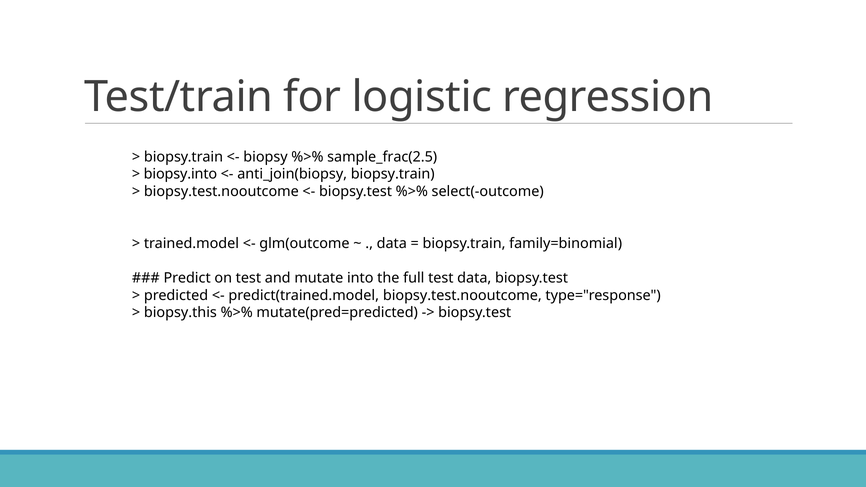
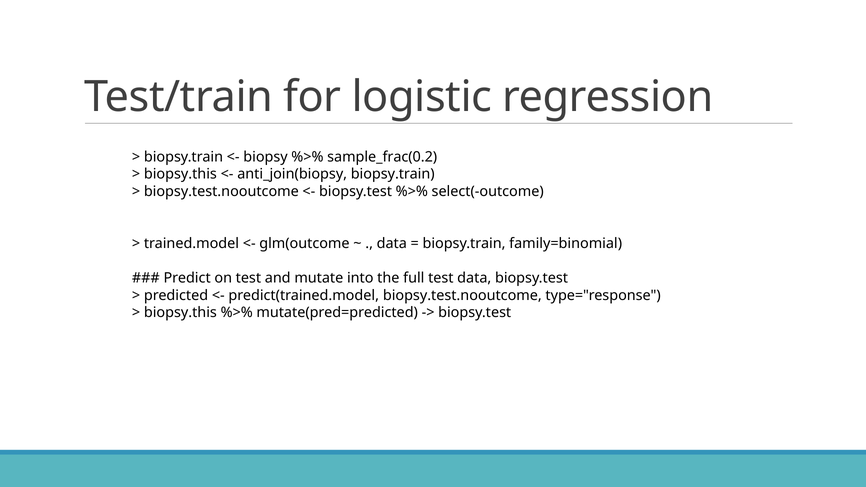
sample_frac(2.5: sample_frac(2.5 -> sample_frac(0.2 (382, 157)
biopsy.into: biopsy.into -> biopsy.this (180, 174)
